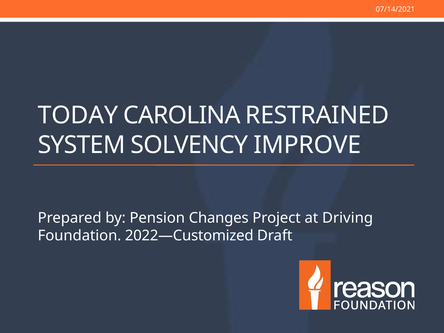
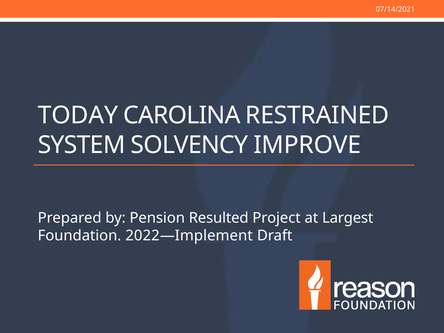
Changes: Changes -> Resulted (219, 218)
Driving: Driving -> Largest (348, 218)
2022—Customized: 2022—Customized -> 2022—Implement (189, 236)
